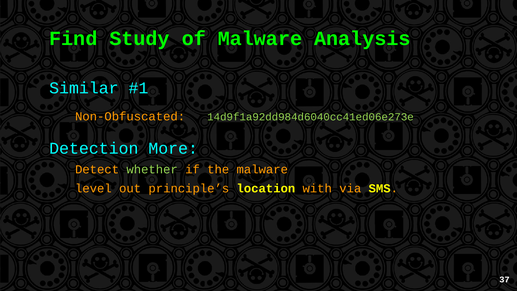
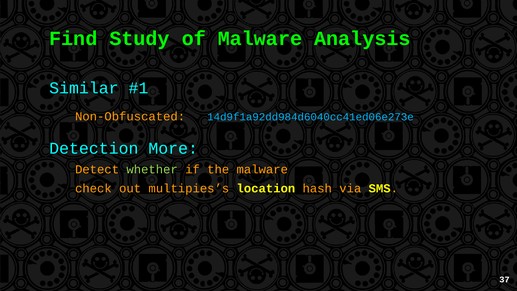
14d9f1a92dd984d6040cc41ed06e273e colour: light green -> light blue (310, 117)
level: level -> check (93, 188)
principle’s: principle’s -> multipies’s (189, 188)
with: with -> hash (317, 188)
